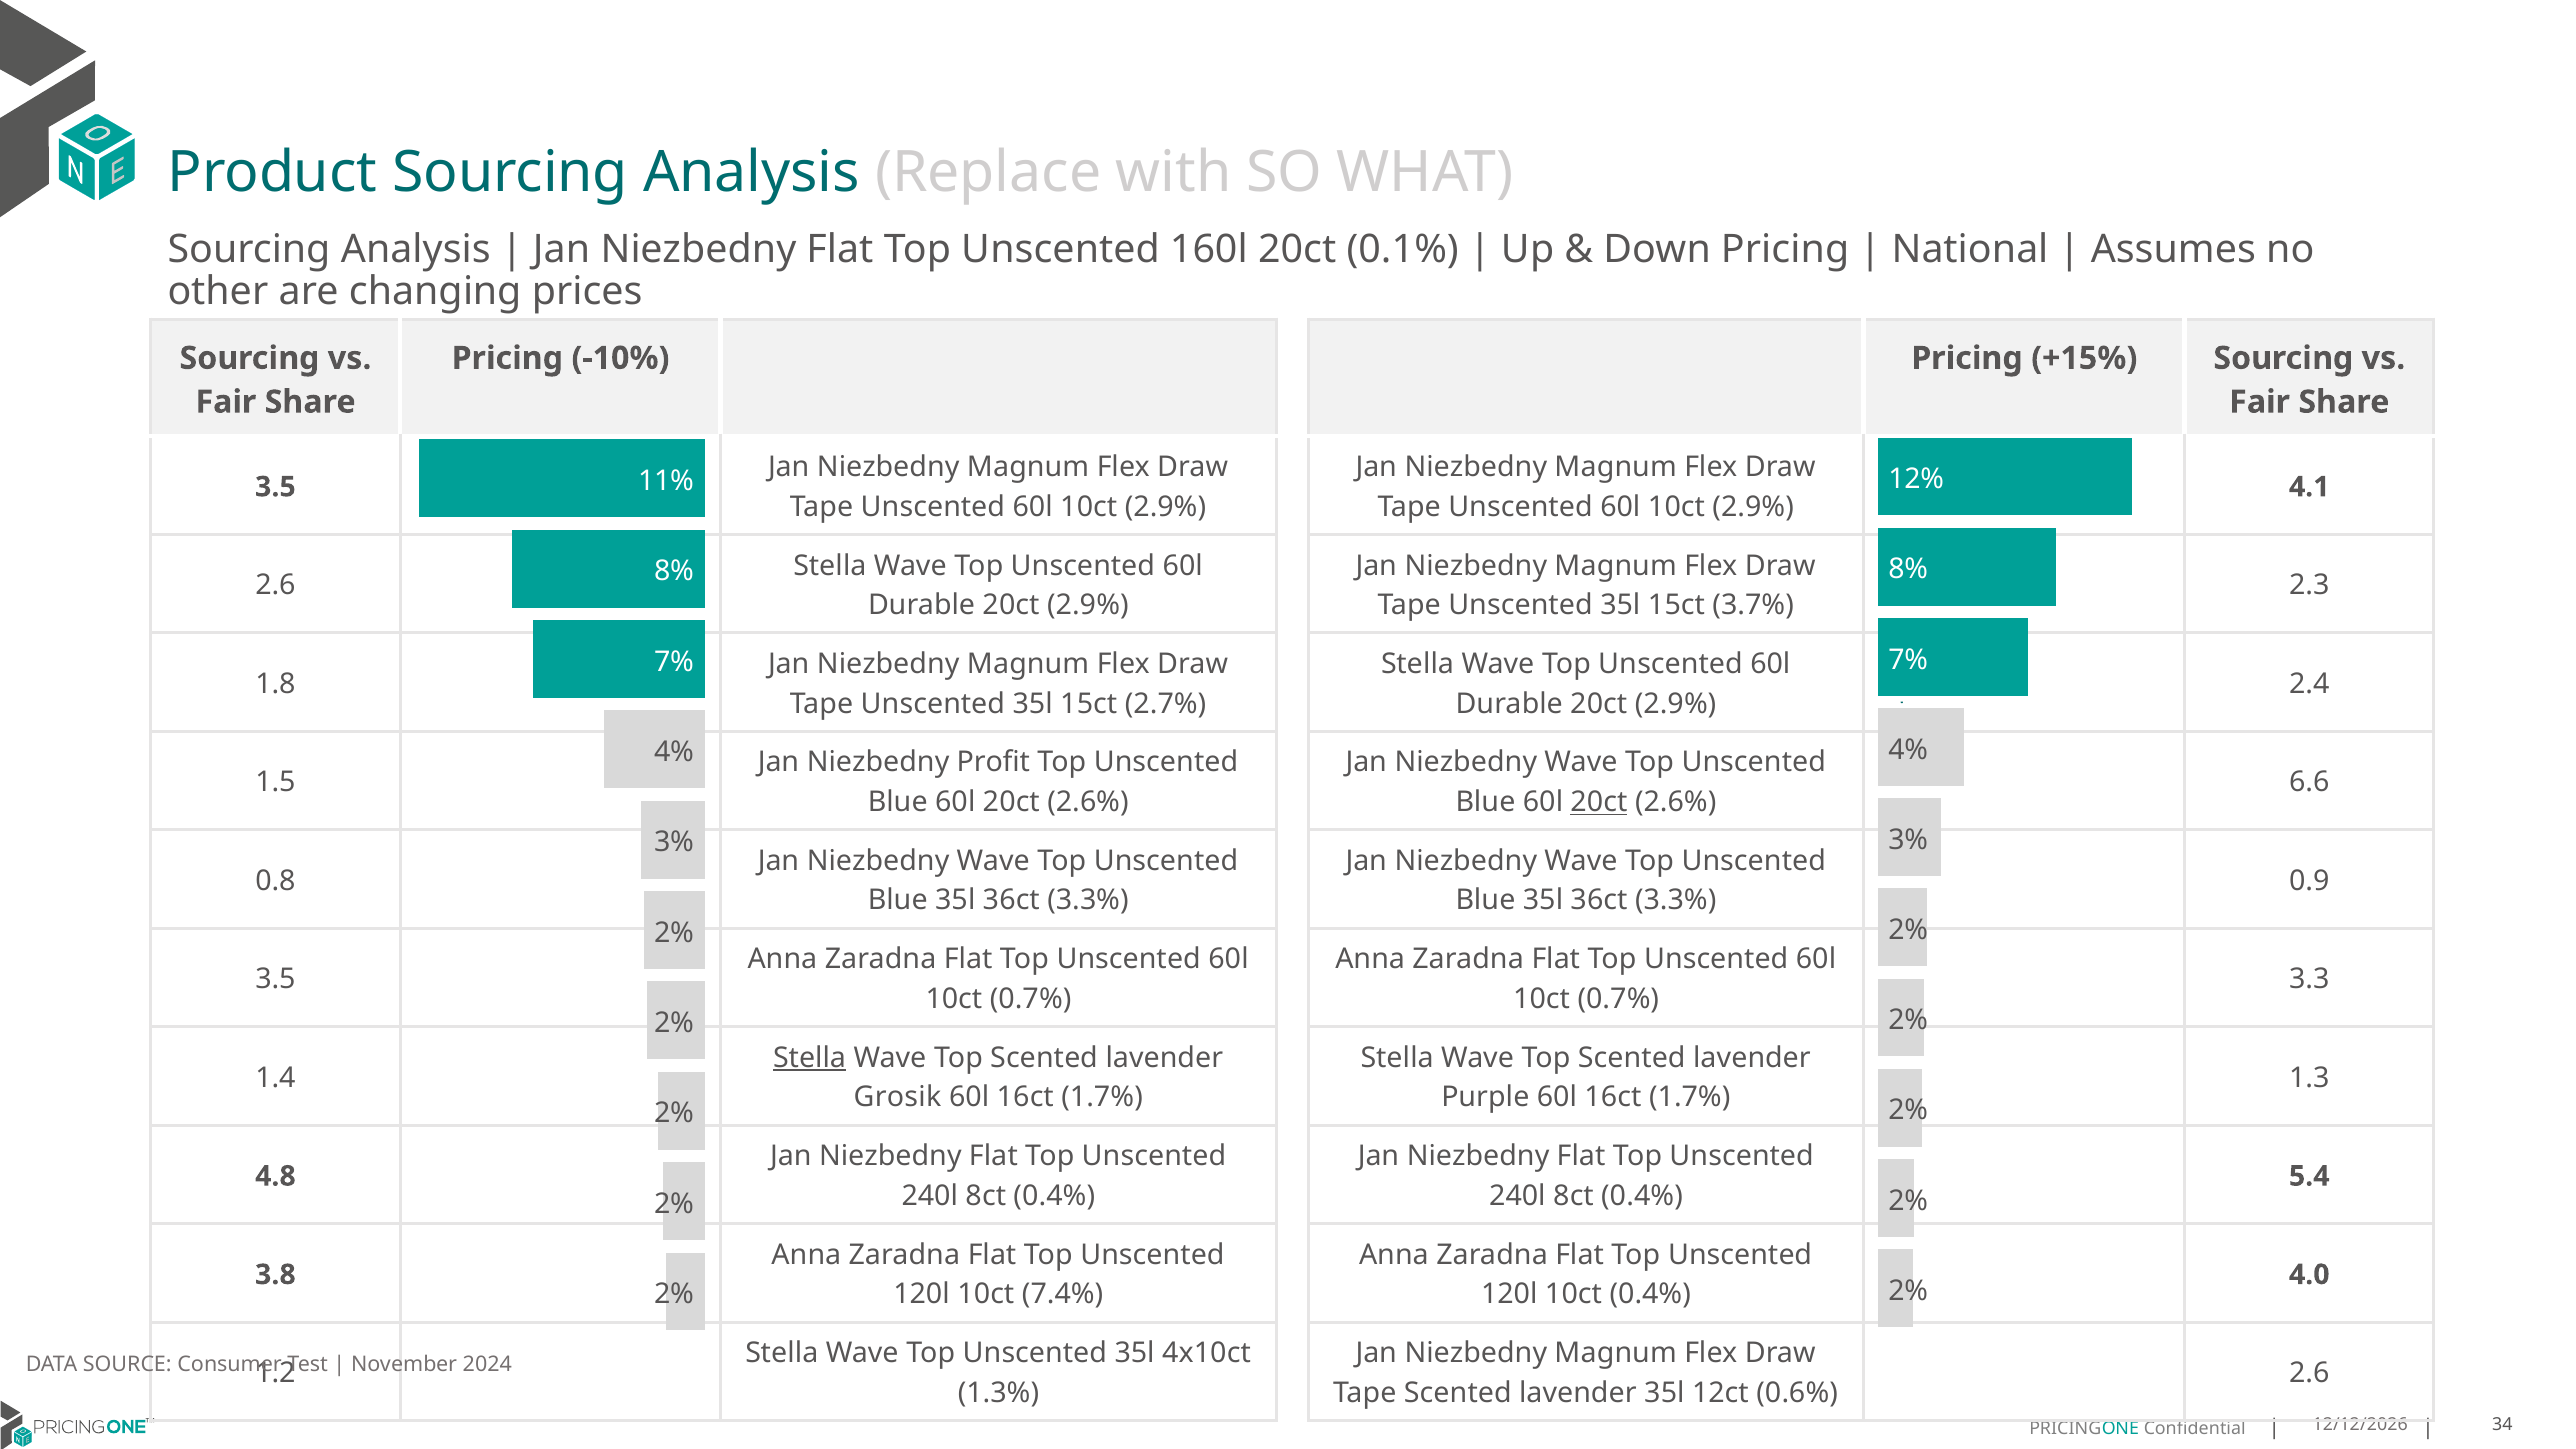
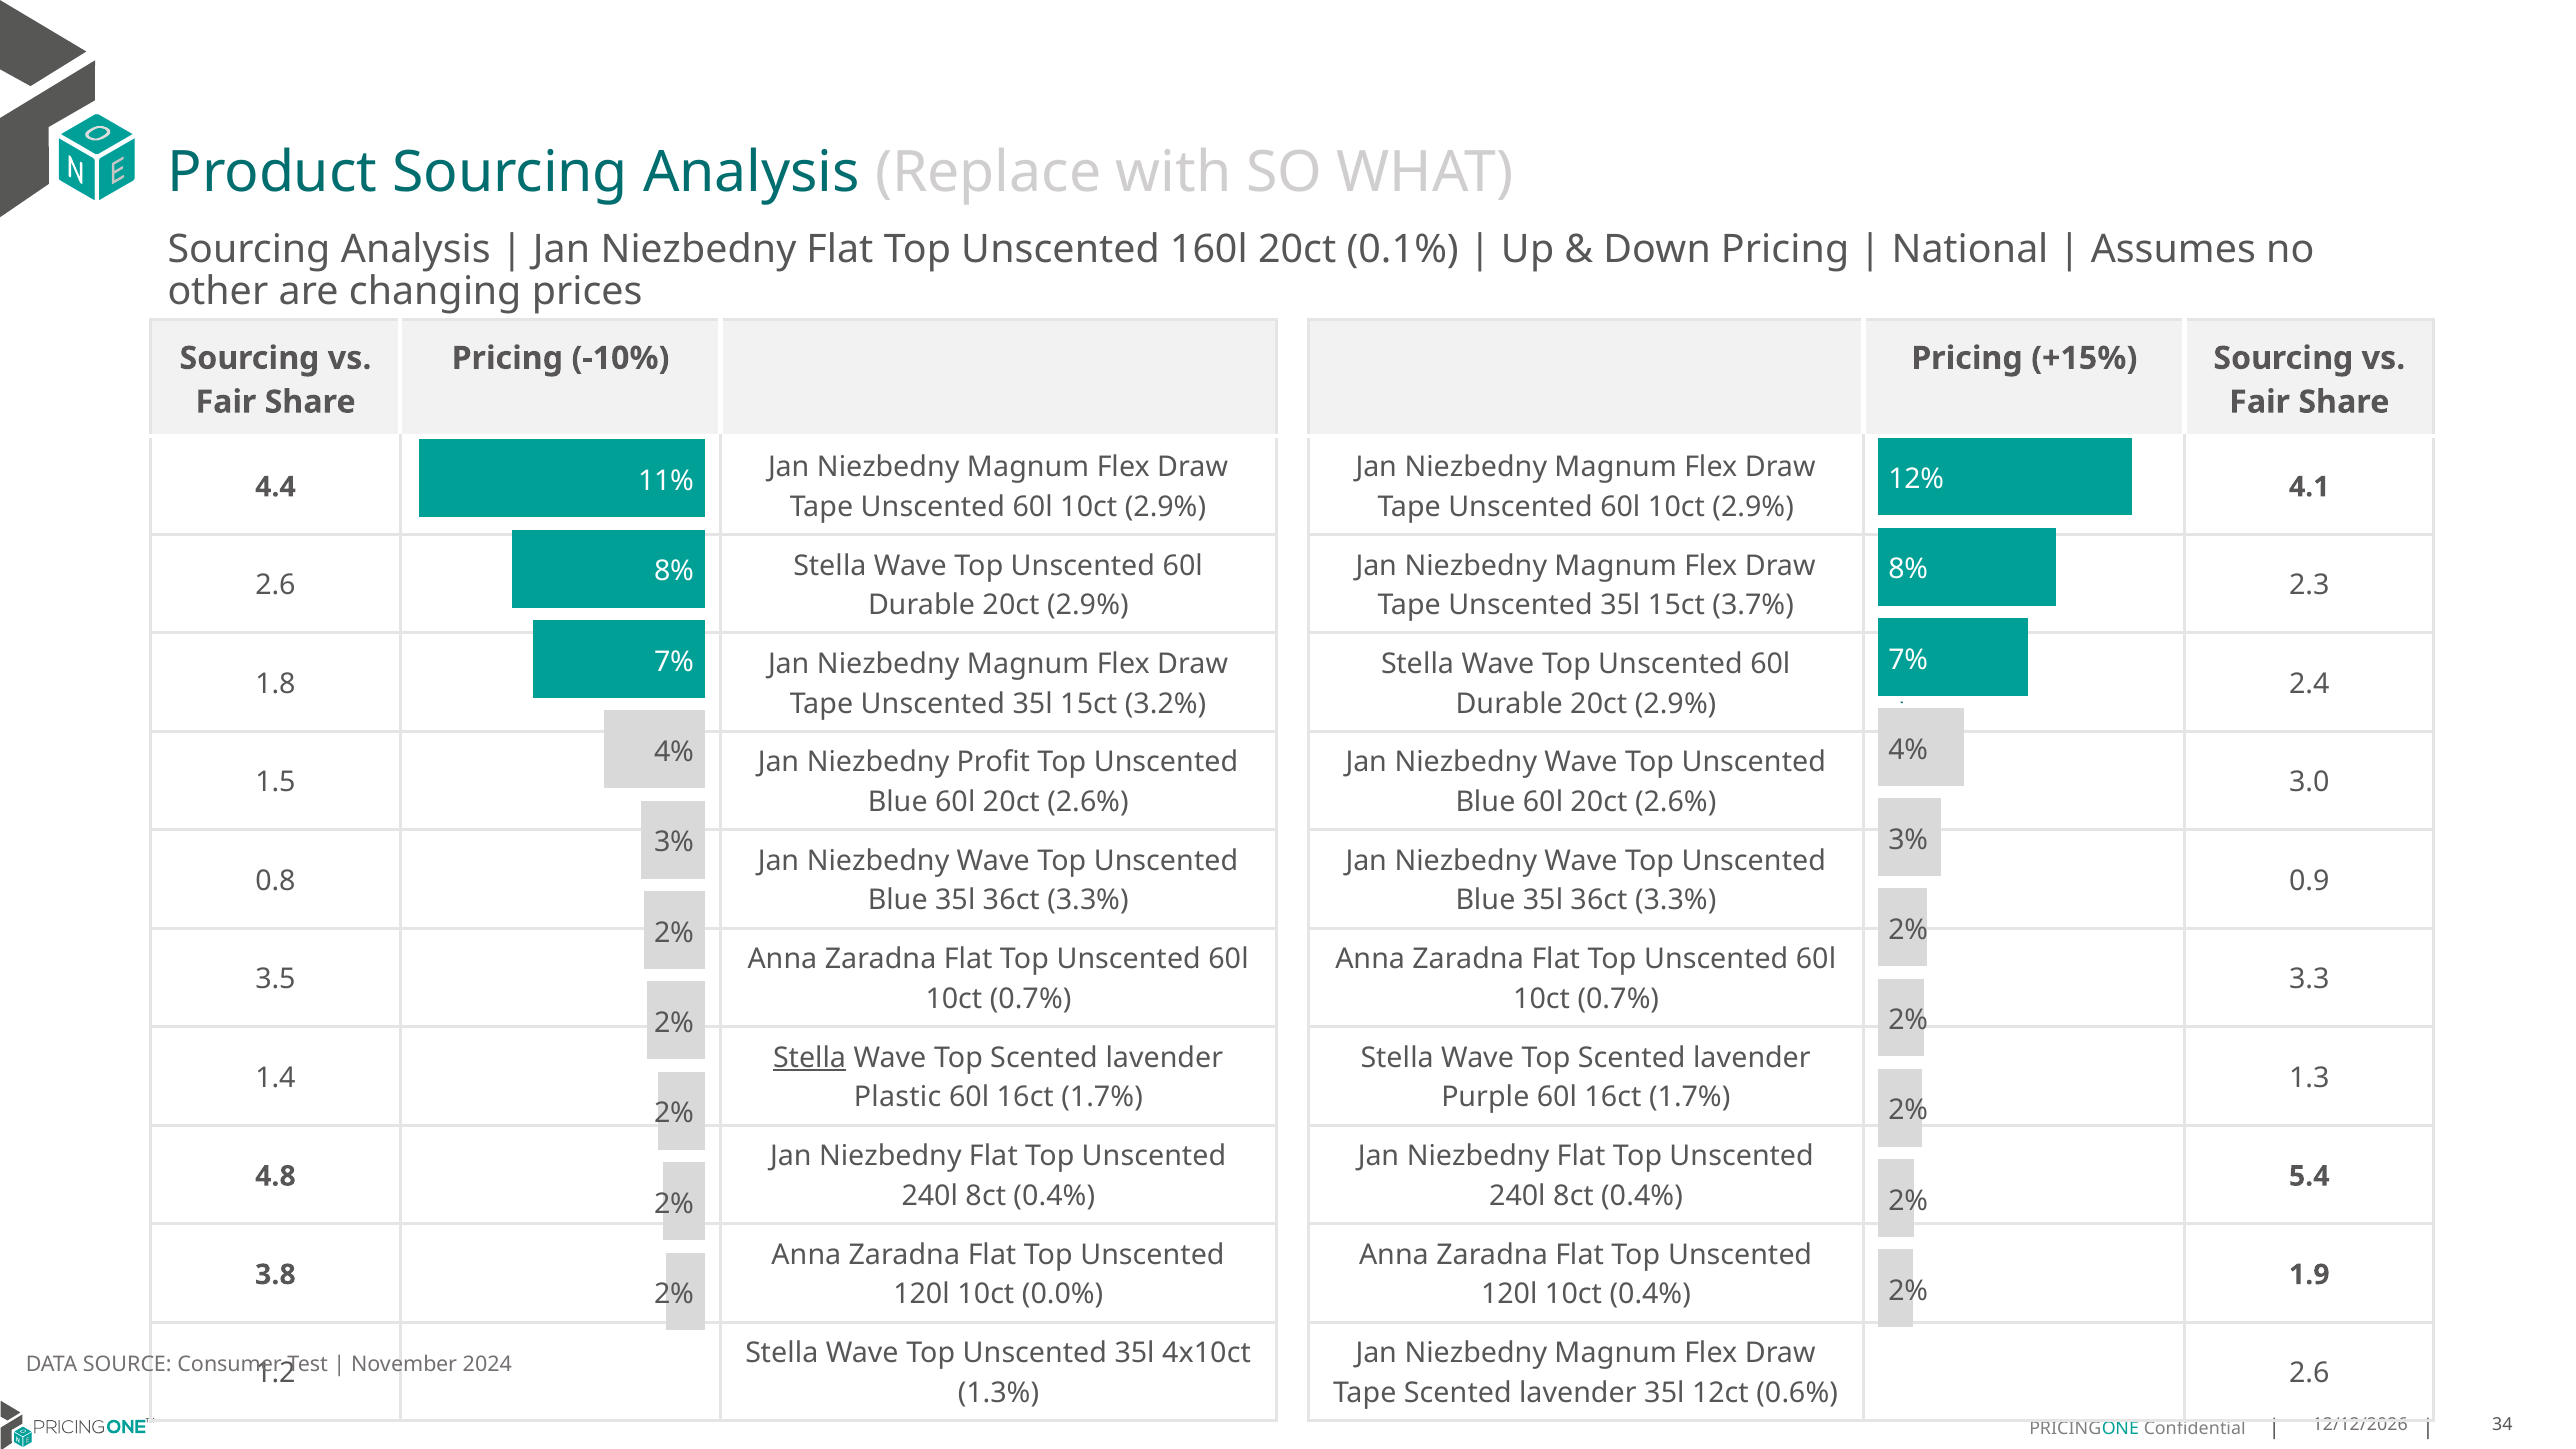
3.5: 3.5 -> 4.4 (275, 487)
2.7%: 2.7% -> 3.2% (1166, 704)
6.6: 6.6 -> 3.0 (2309, 782)
20ct underline: present -> none (1599, 802)
Grosik: Grosik -> Plastic (898, 1098)
4.0: 4.0 -> 1.9 (2309, 1275)
7.4%: 7.4% -> 0.0% (1063, 1294)
